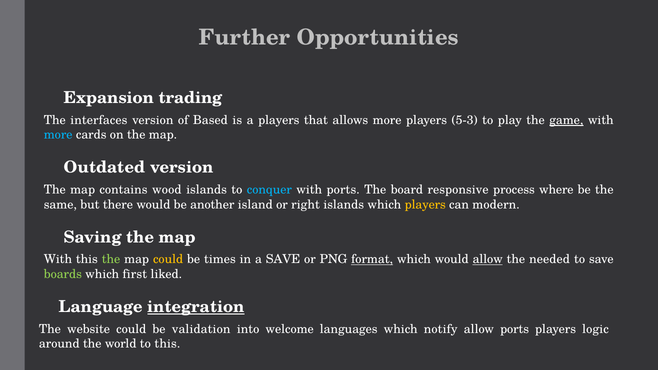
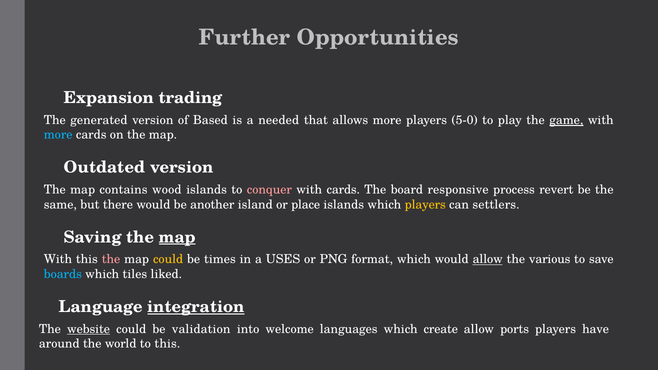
interfaces: interfaces -> generated (99, 120)
a players: players -> needed (279, 120)
5-3: 5-3 -> 5-0 (465, 120)
conquer colour: light blue -> pink (269, 190)
with ports: ports -> cards (343, 190)
where: where -> revert (556, 190)
right: right -> place (306, 205)
modern: modern -> settlers (496, 205)
map underline: none -> present (177, 237)
the colour: light green -> pink (111, 259)
a SAVE: SAVE -> USES (283, 259)
format underline: present -> none (372, 259)
needed: needed -> various (550, 259)
boards colour: light green -> light blue (63, 274)
first: first -> tiles (135, 274)
website underline: none -> present (89, 329)
notify: notify -> create (441, 329)
logic: logic -> have (596, 329)
